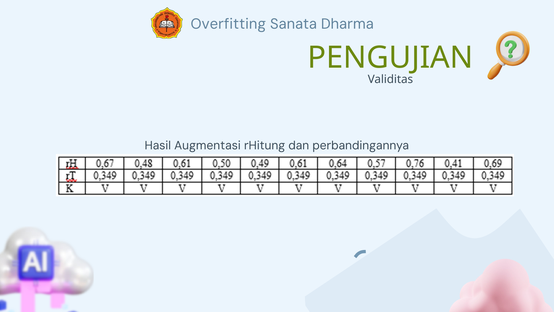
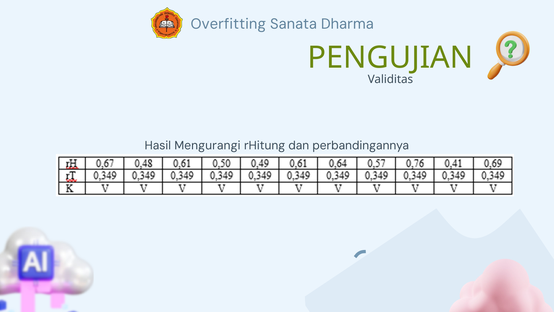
Augmentasi: Augmentasi -> Mengurangi (207, 146)
